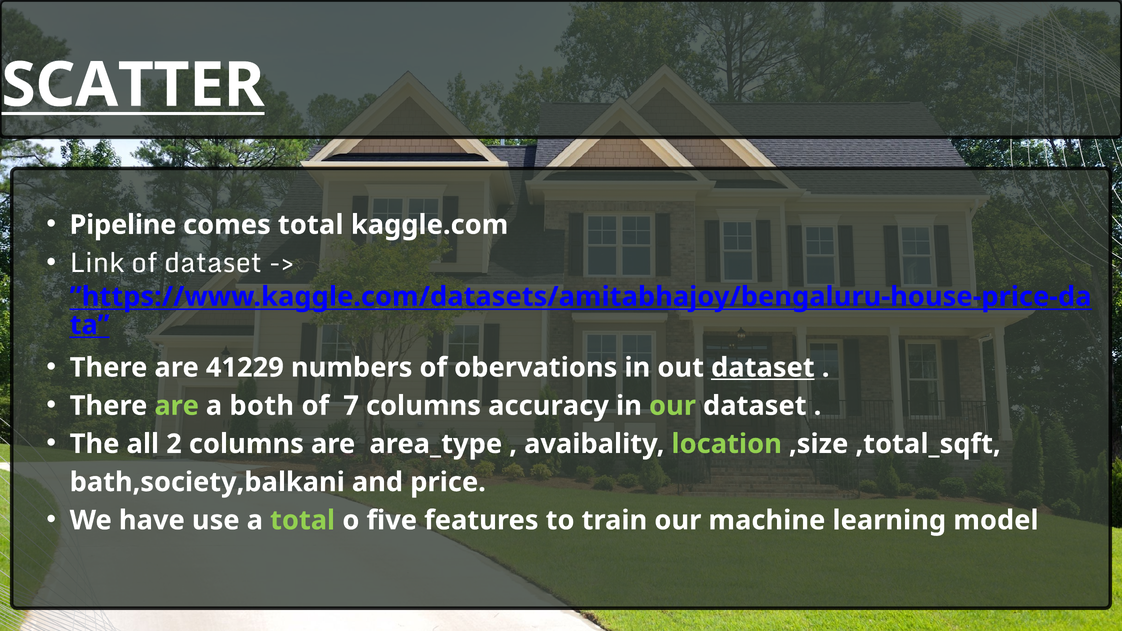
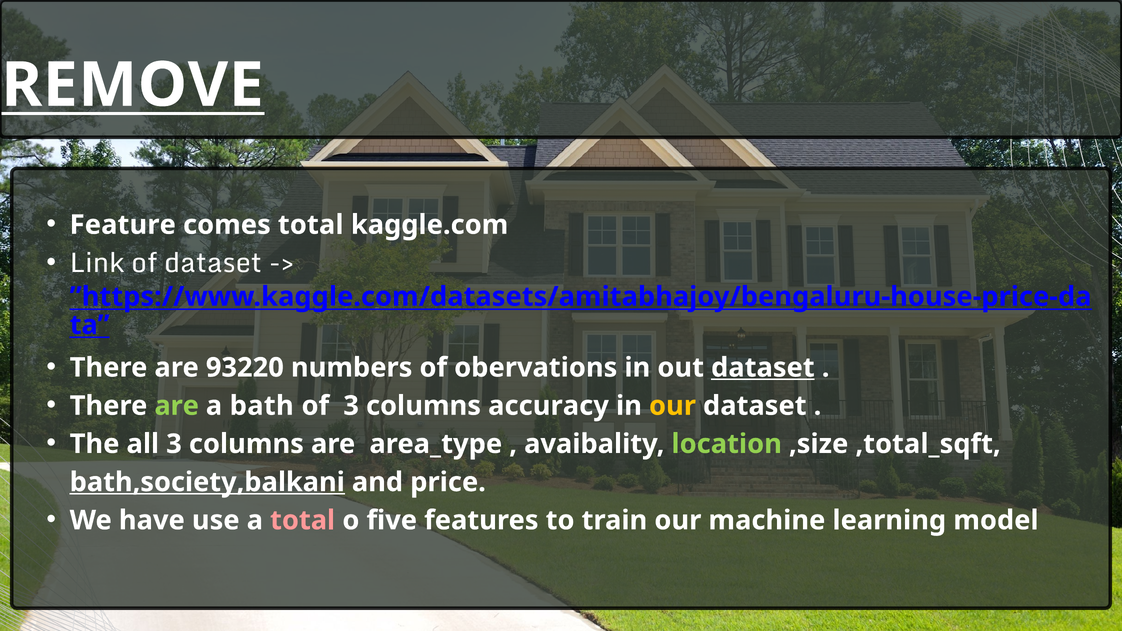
SCATTER: SCATTER -> REMOVE (133, 85)
Pipeline: Pipeline -> Feature (123, 225)
41229: 41229 -> 93220 (245, 368)
both: both -> bath (262, 406)
of 7: 7 -> 3 (351, 406)
our colour: light green -> yellow (672, 406)
all 2: 2 -> 3 (174, 444)
bath,society,balkani underline: none -> present (207, 482)
total colour: light green -> pink (303, 520)
